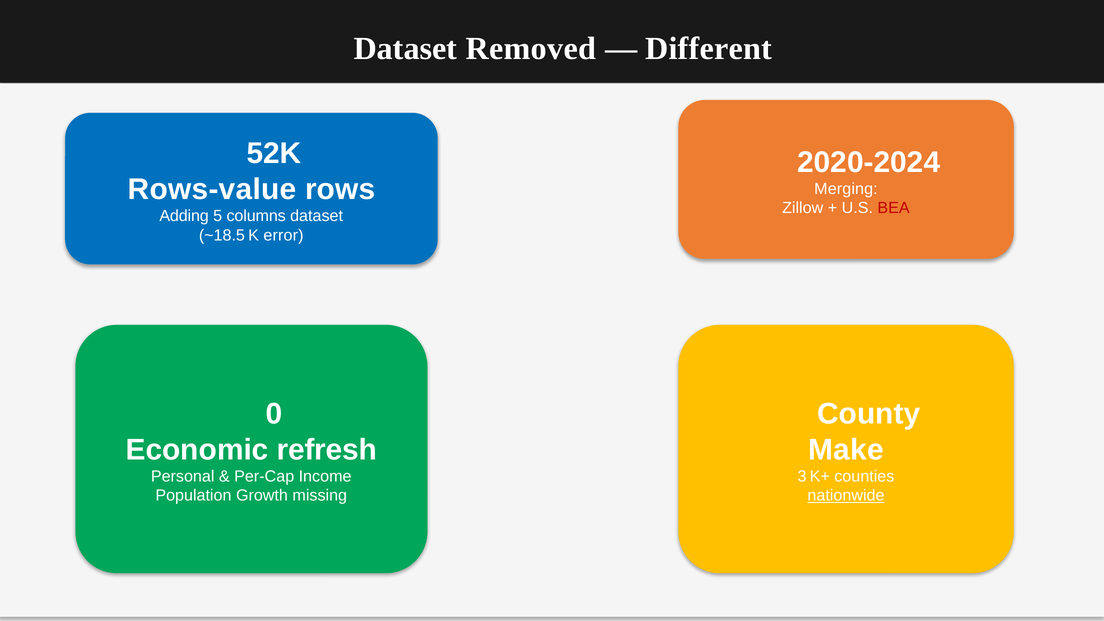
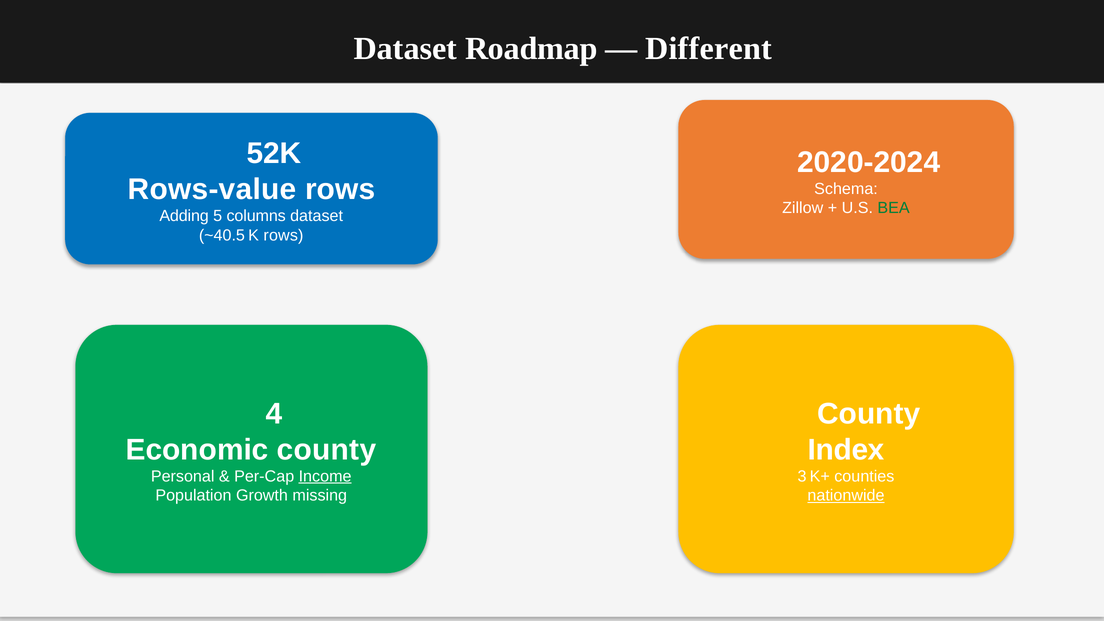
Removed: Removed -> Roadmap (531, 48)
Merging: Merging -> Schema (846, 189)
BEA colour: red -> green (894, 208)
~18.5: ~18.5 -> ~40.5 (222, 235)
K error: error -> rows (283, 235)
0: 0 -> 4 (274, 414)
Economic refresh: refresh -> county (327, 450)
Make: Make -> Index (846, 450)
Income underline: none -> present (325, 476)
